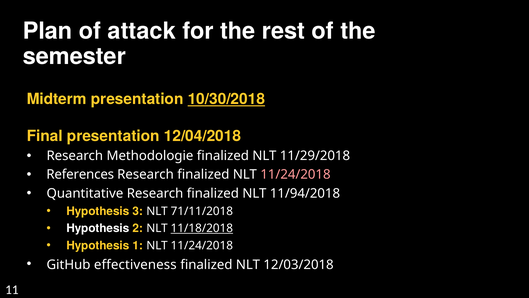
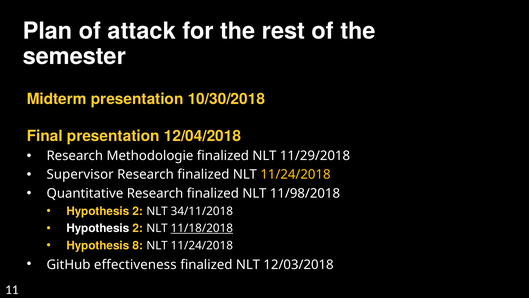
10/30/2018 underline: present -> none (226, 99)
References: References -> Supervisor (80, 174)
11/24/2018 colour: pink -> yellow (295, 174)
11/94/2018: 11/94/2018 -> 11/98/2018 (305, 193)
3: 3 -> 2 (138, 211)
71/11/2018: 71/11/2018 -> 34/11/2018 (202, 211)
1: 1 -> 8 (138, 245)
